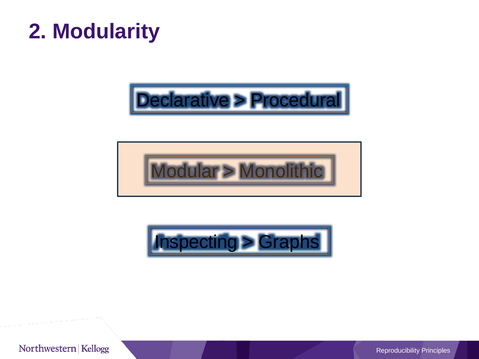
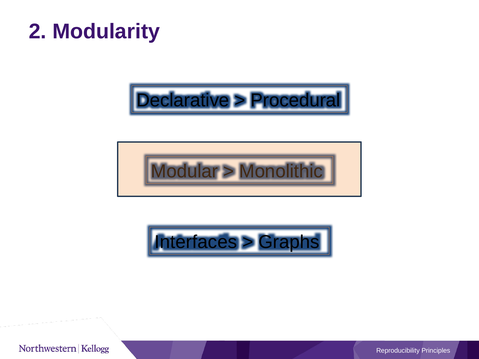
Inspecting: Inspecting -> Interfaces (196, 242)
